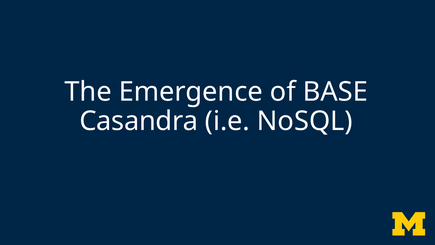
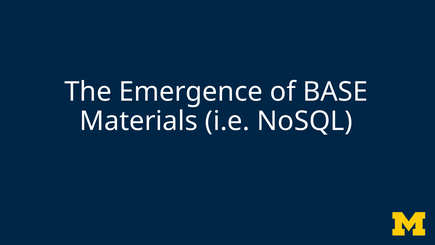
Casandra: Casandra -> Materials (139, 121)
